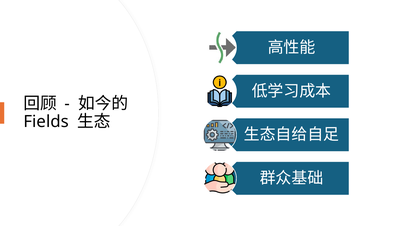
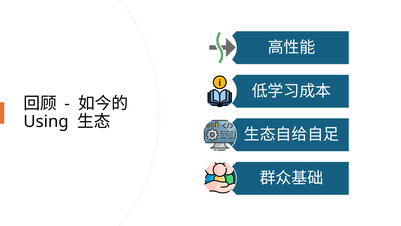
Fields: Fields -> Using (46, 122)
